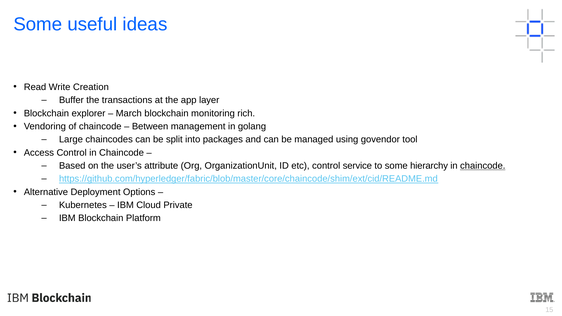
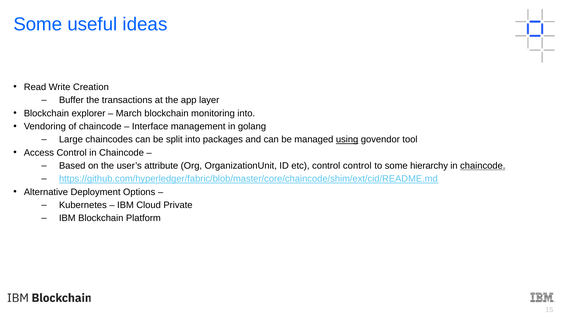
monitoring rich: rich -> into (246, 113)
Between: Between -> Interface (150, 126)
using underline: none -> present (347, 140)
control service: service -> control (357, 166)
